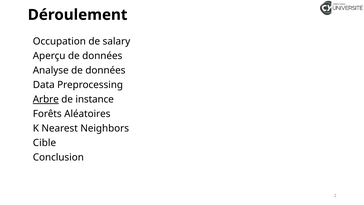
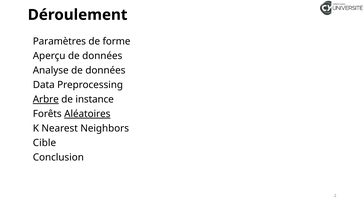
Occupation: Occupation -> Paramètres (59, 41)
salary: salary -> forme (117, 41)
Aléatoires underline: none -> present (87, 114)
